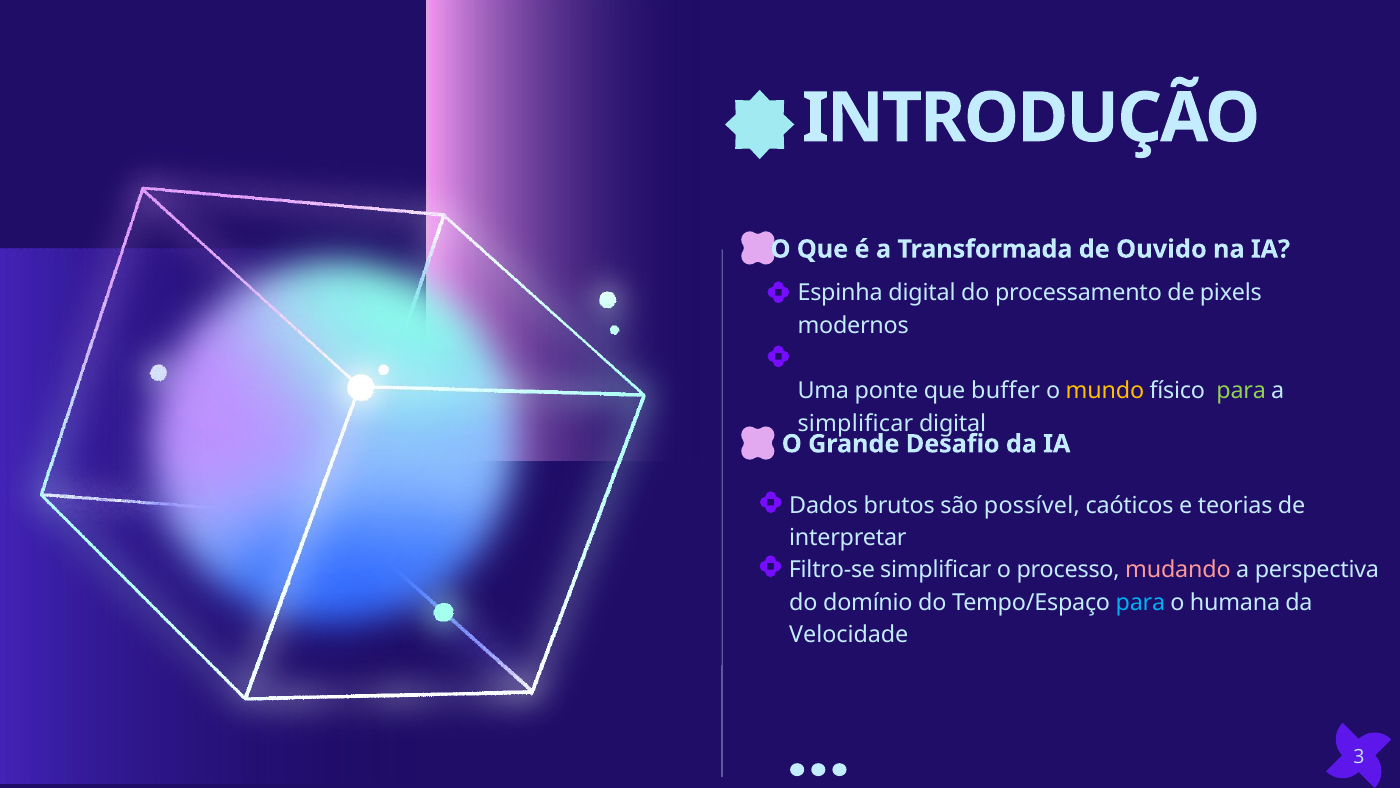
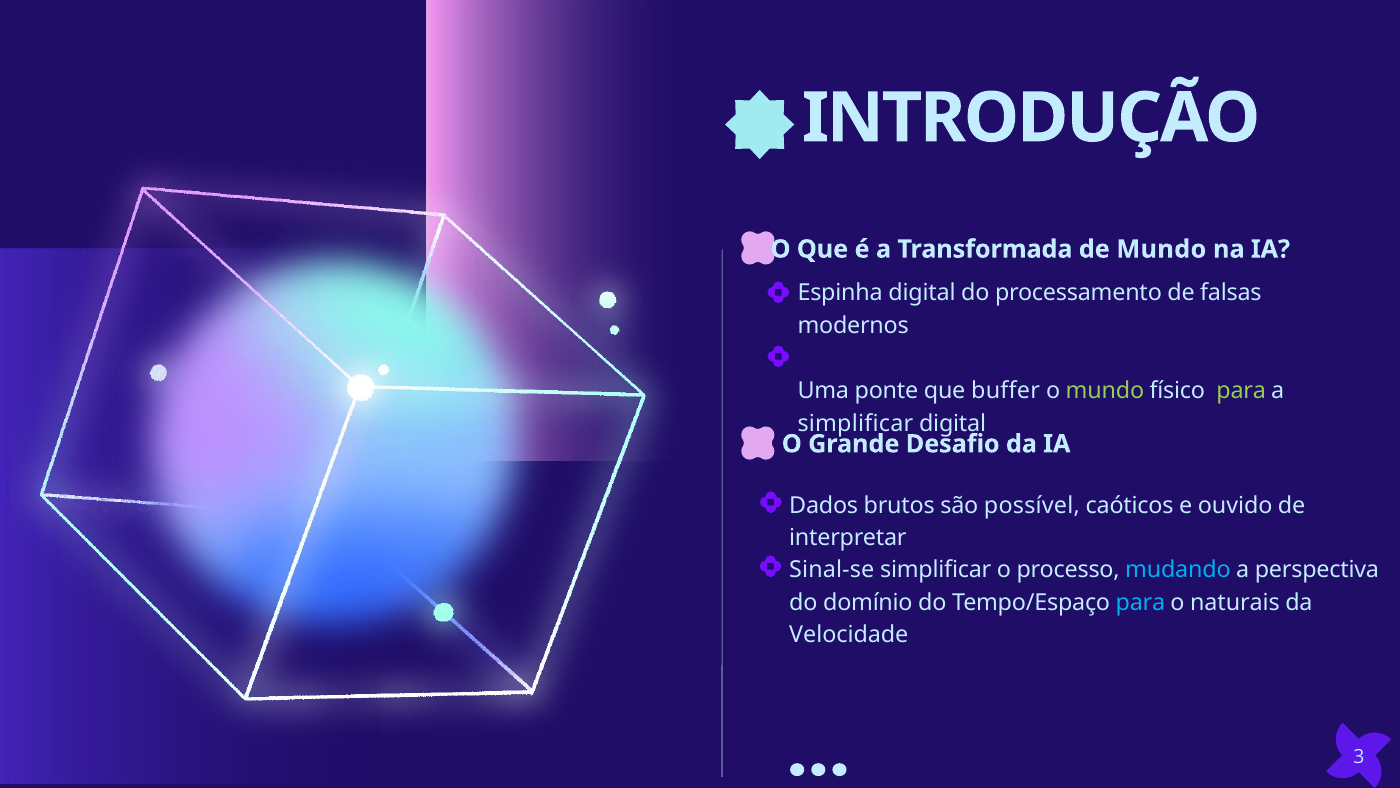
de Ouvido: Ouvido -> Mundo (1161, 249)
pixels: pixels -> falsas (1231, 293)
mundo colour: yellow -> light green (1105, 391)
teorias: teorias -> ouvido (1235, 505)
Filtro-se: Filtro-se -> Sinal-se (832, 569)
mudando colour: pink -> light blue (1178, 569)
humana: humana -> naturais (1235, 602)
